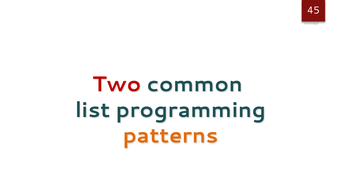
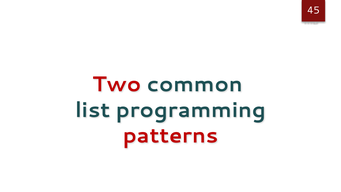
patterns colour: orange -> red (170, 136)
